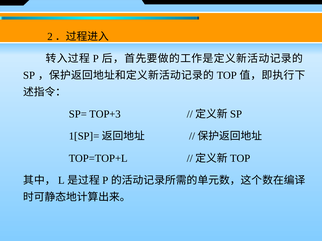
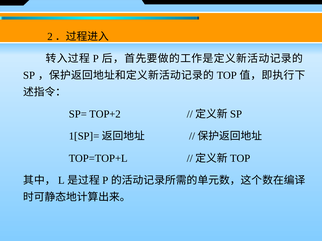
TOP+3: TOP+3 -> TOP+2 (105, 114)
